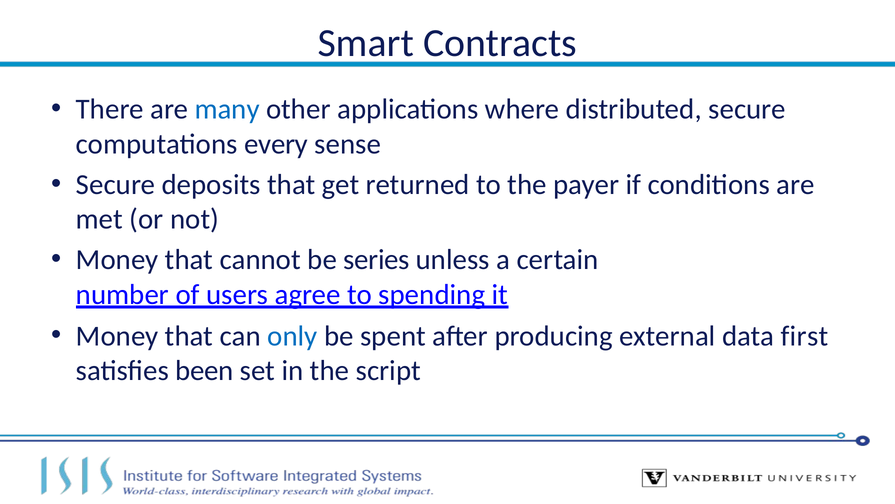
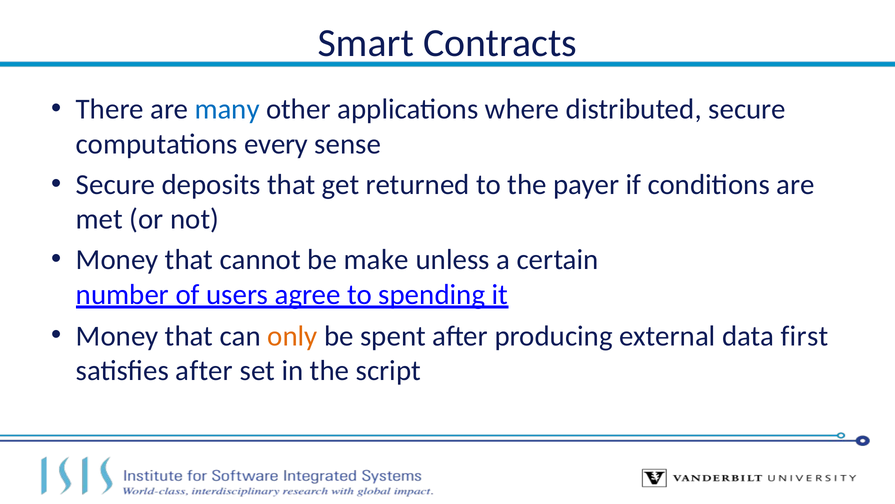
series: series -> make (376, 260)
only colour: blue -> orange (292, 336)
satisfies been: been -> after (204, 370)
